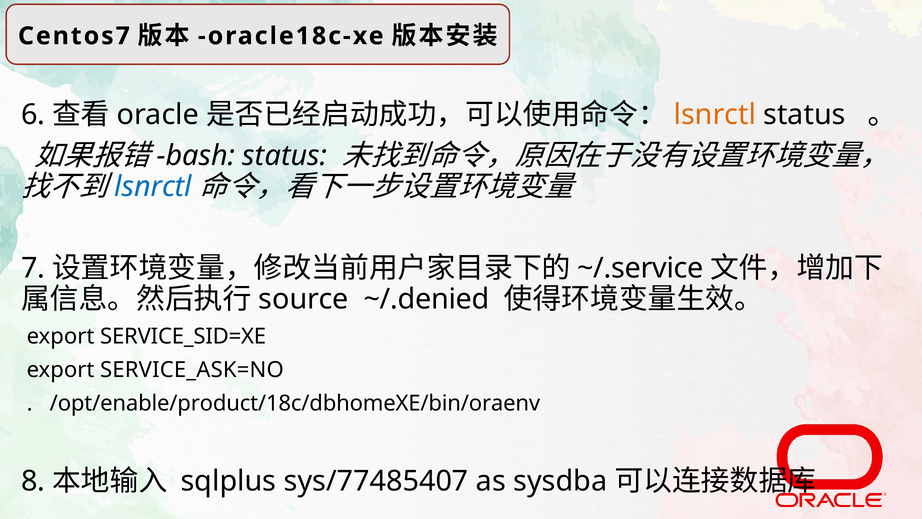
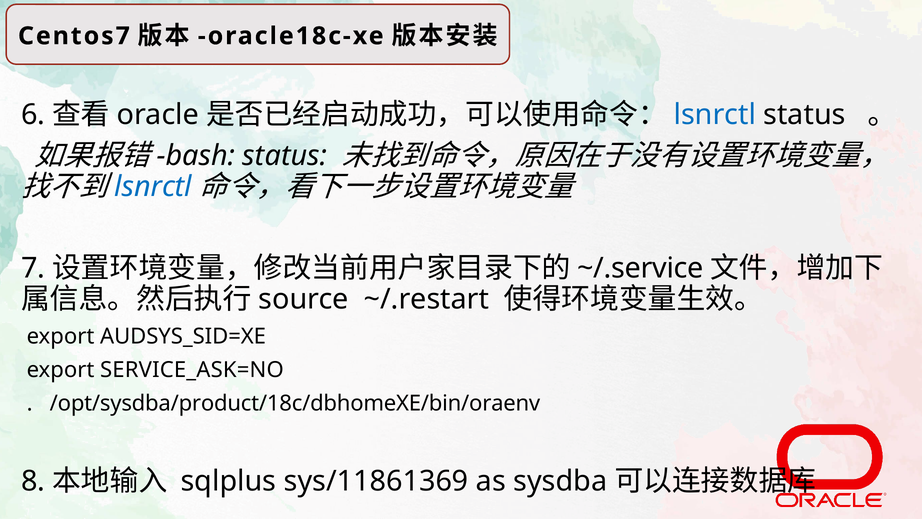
lsnrctl colour: orange -> blue (715, 115)
~/.denied: ~/.denied -> ~/.restart (426, 299)
SERVICE_SID=XE: SERVICE_SID=XE -> AUDSYS_SID=XE (183, 336)
/opt/enable/product/18c/dbhomeXE/bin/oraenv: /opt/enable/product/18c/dbhomeXE/bin/oraenv -> /opt/sysdba/product/18c/dbhomeXE/bin/oraenv (295, 403)
sys/77485407: sys/77485407 -> sys/11861369 (376, 481)
